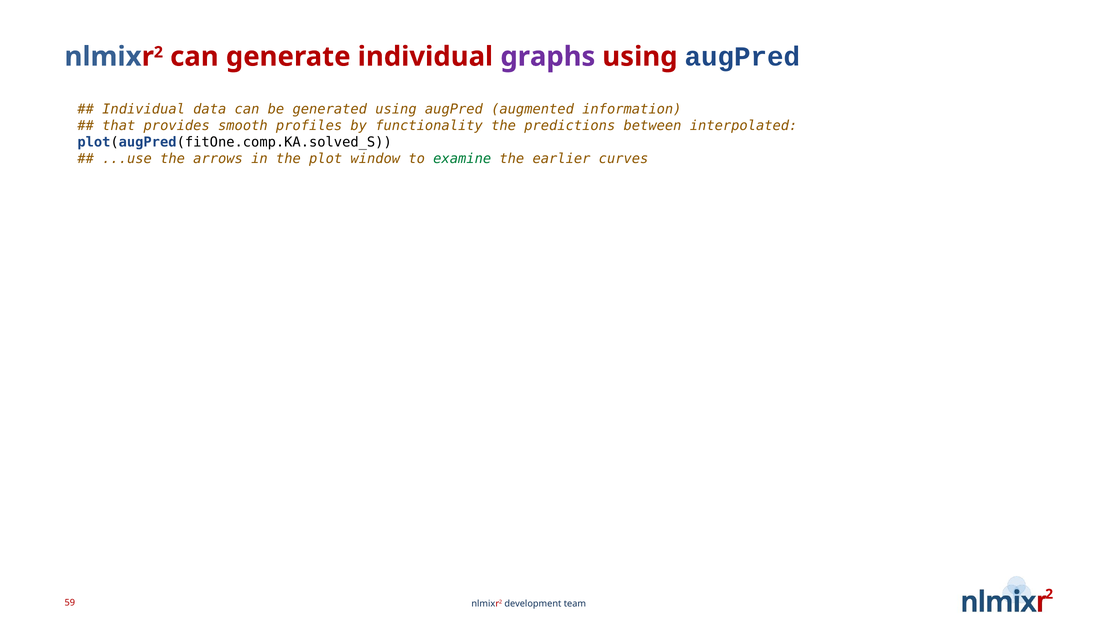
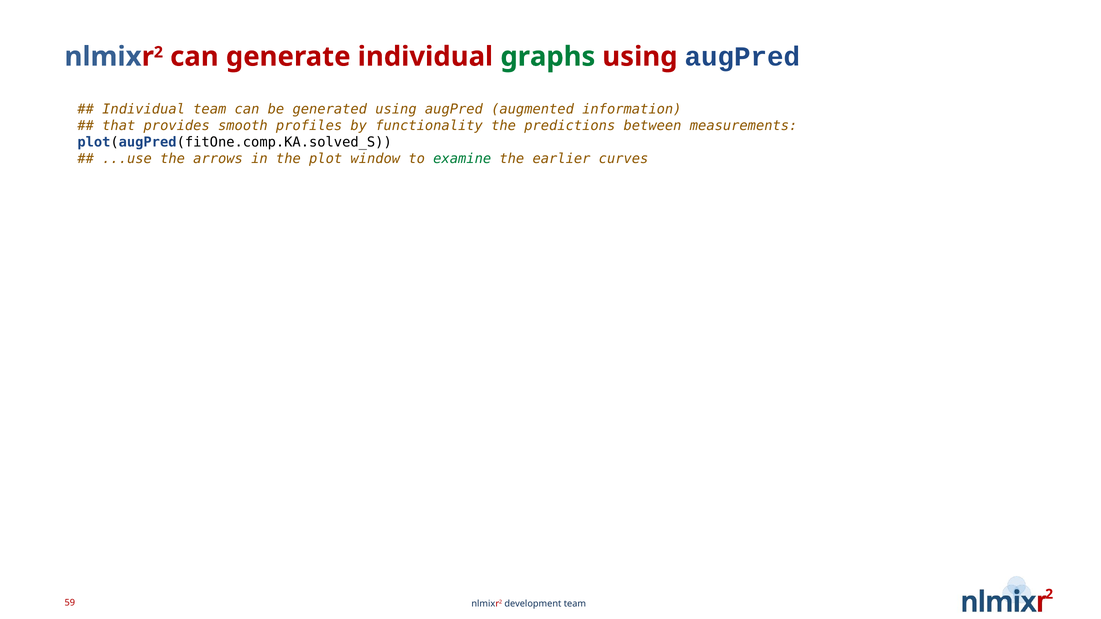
graphs colour: purple -> green (548, 57)
Individual data: data -> team (210, 109)
interpolated: interpolated -> measurements (744, 126)
